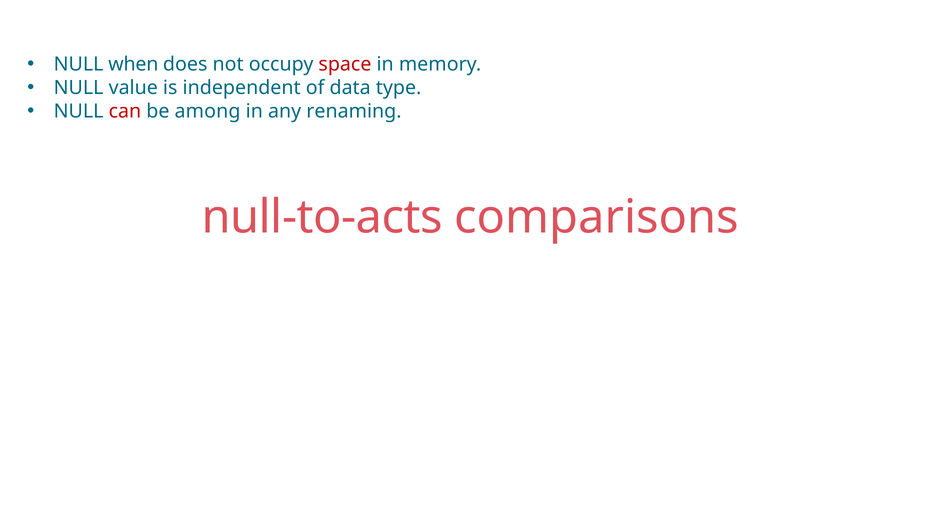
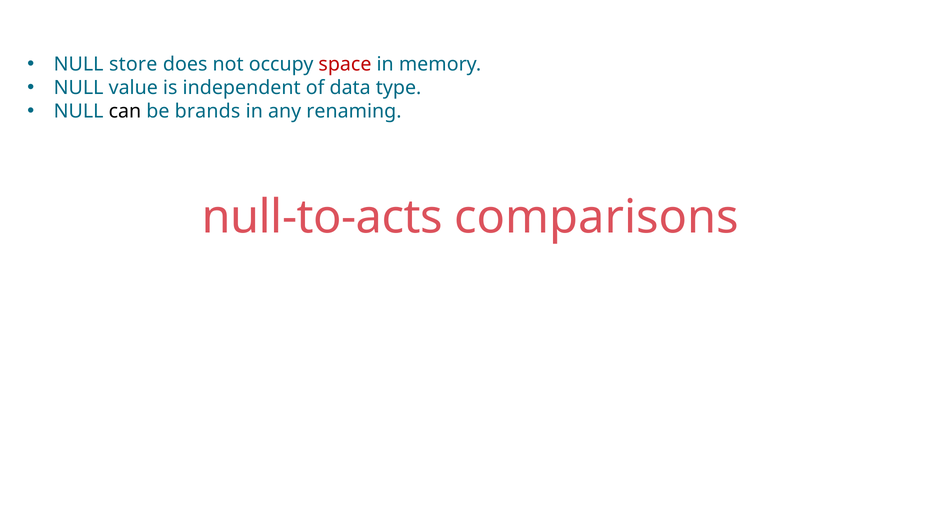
when: when -> store (133, 65)
can colour: red -> black (125, 112)
among: among -> brands (208, 112)
